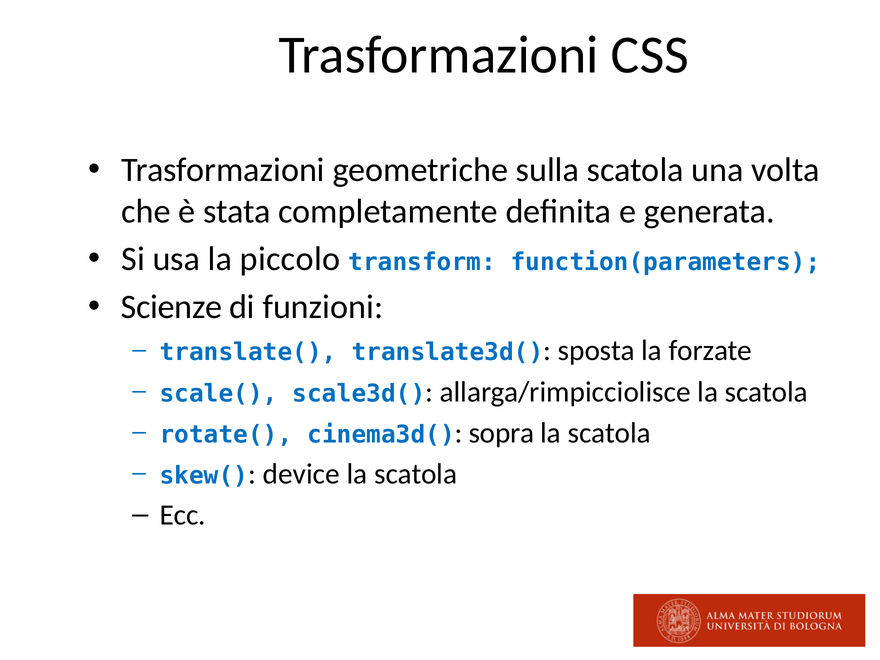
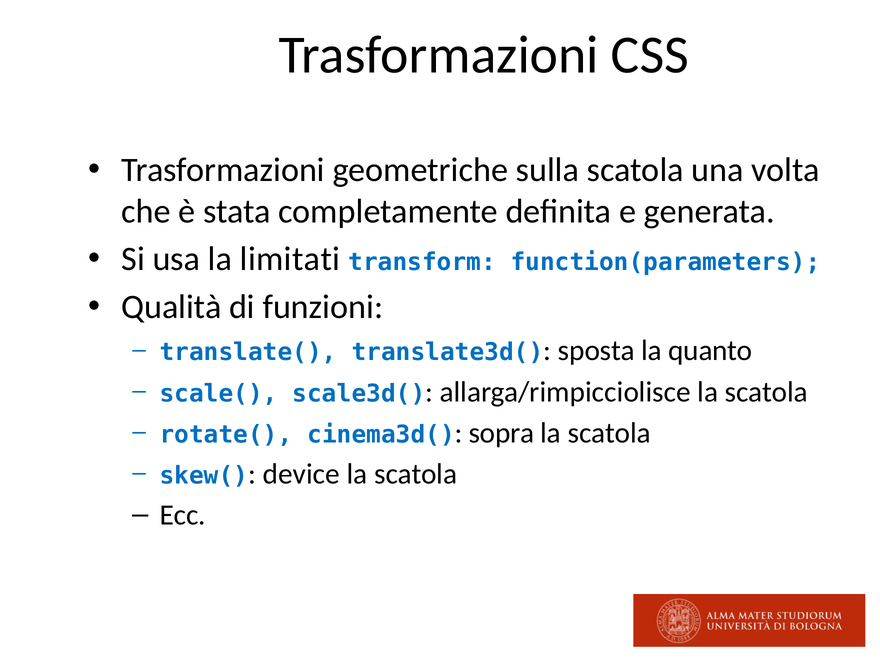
piccolo: piccolo -> limitati (290, 259)
Scienze: Scienze -> Qualità (171, 307)
forzate: forzate -> quanto (710, 351)
